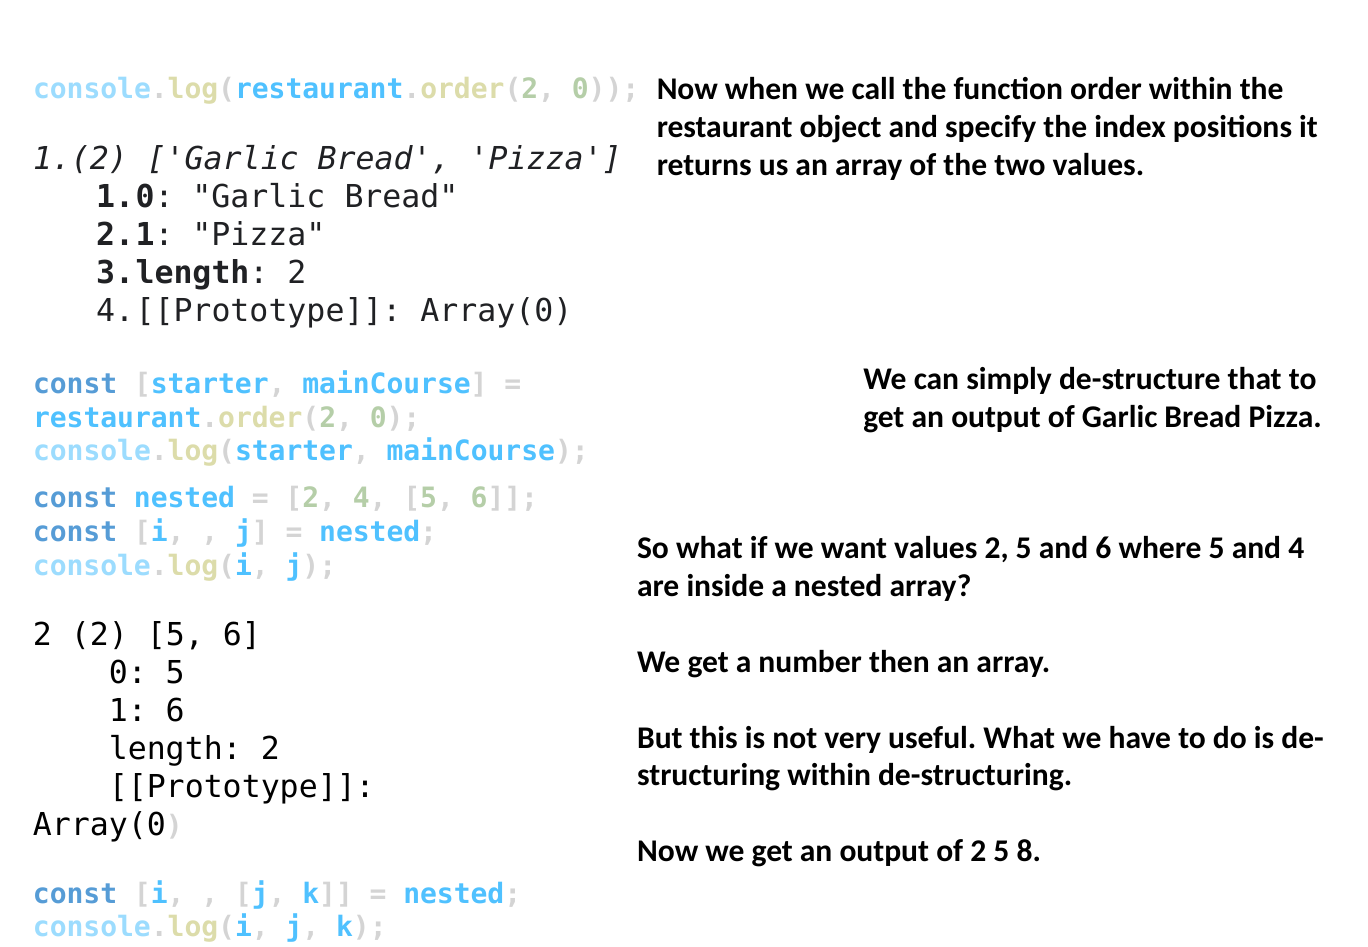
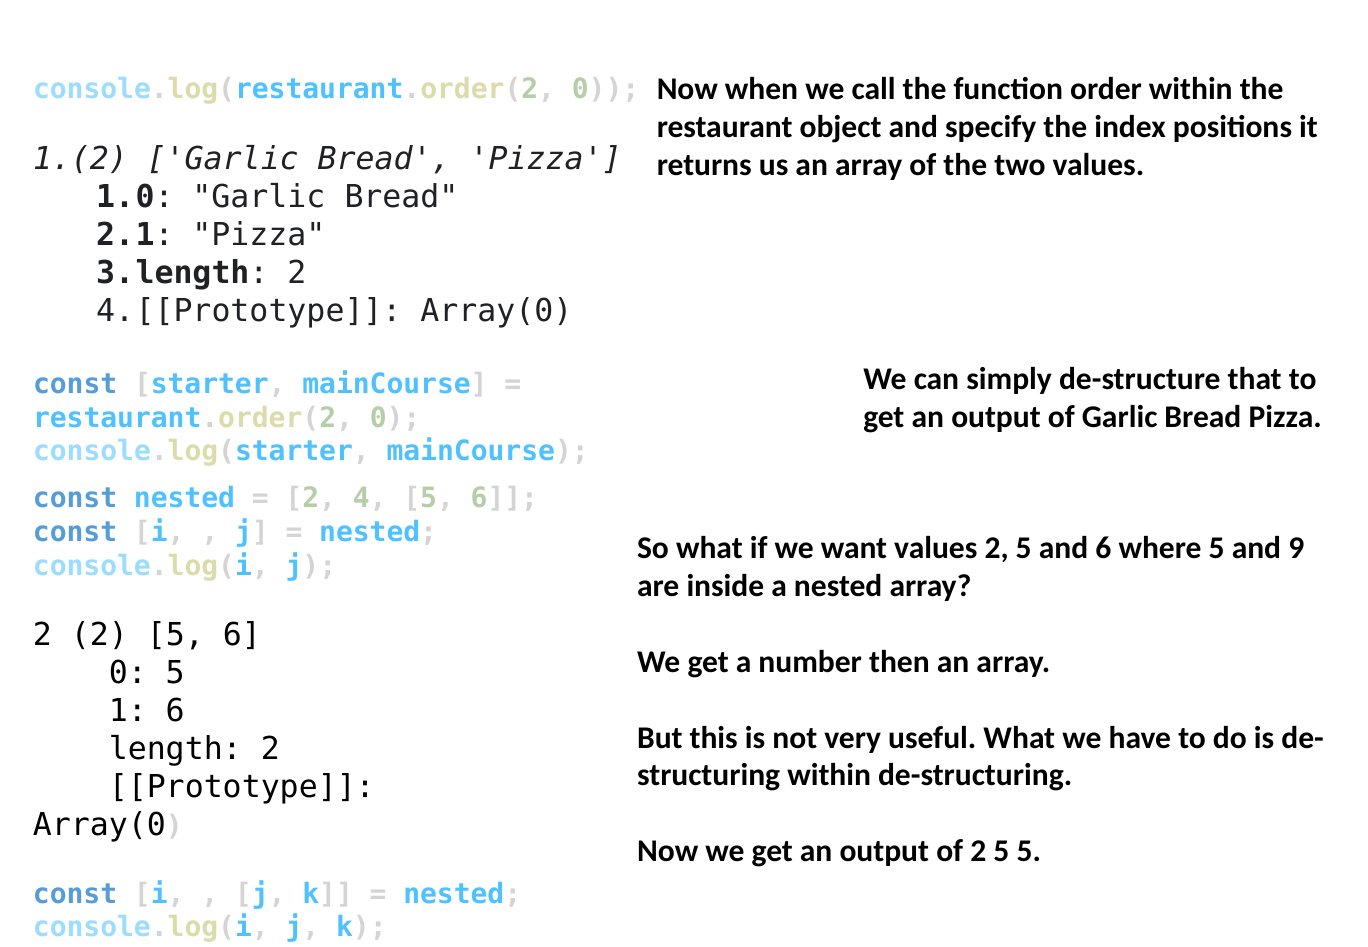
and 4: 4 -> 9 (1296, 548)
5 8: 8 -> 5 (1029, 851)
